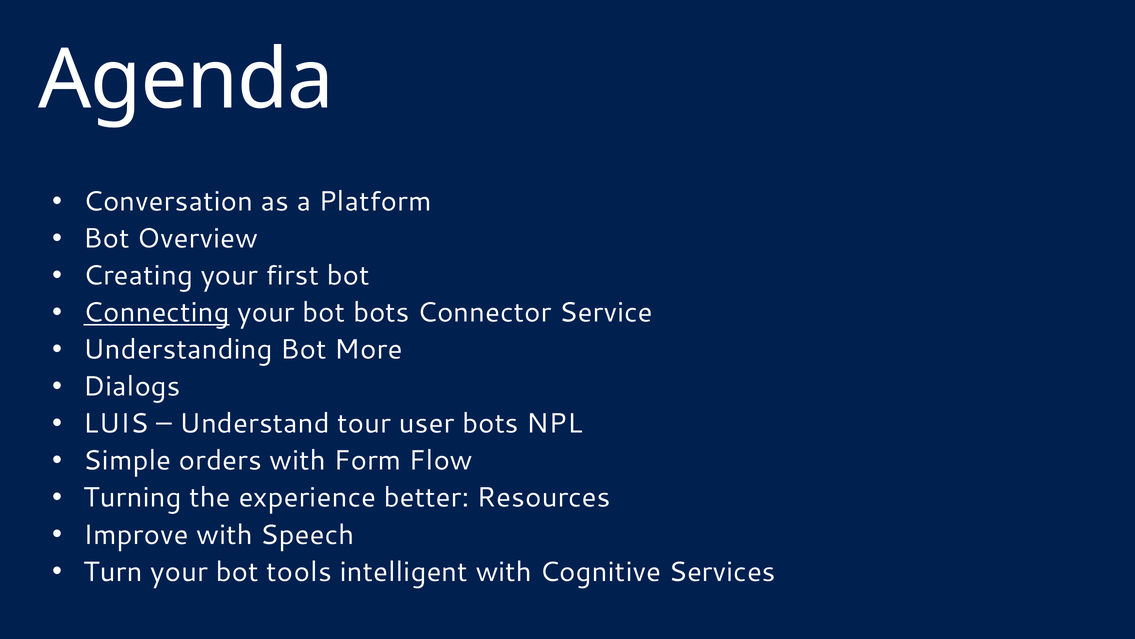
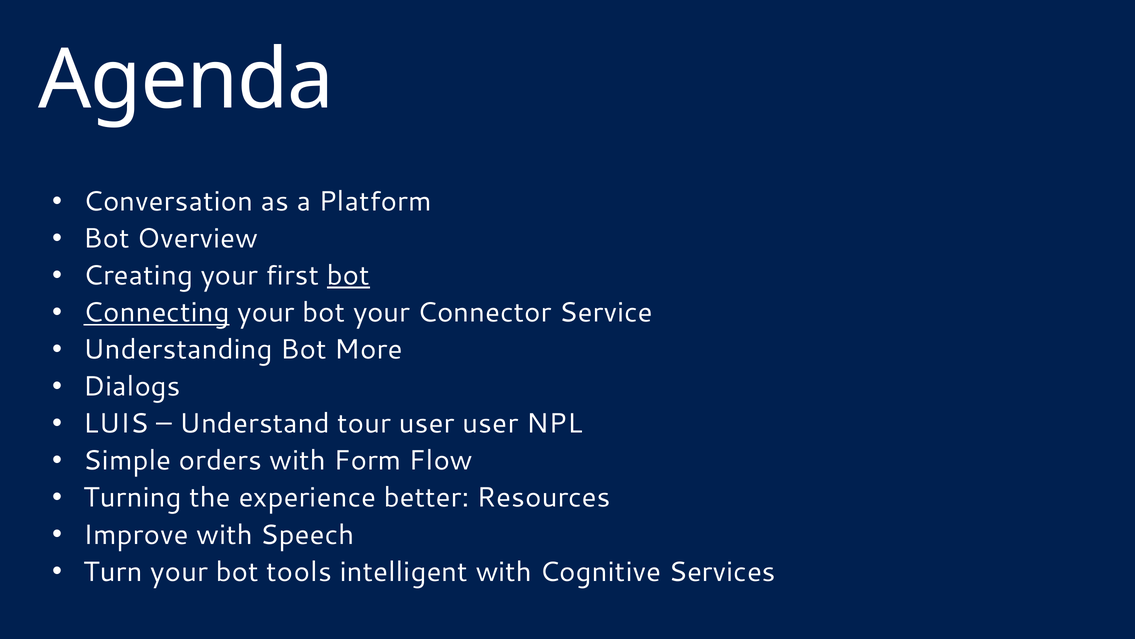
bot underline: none -> present (348, 275)
bot bots: bots -> your (381, 312)
user bots: bots -> user (490, 423)
